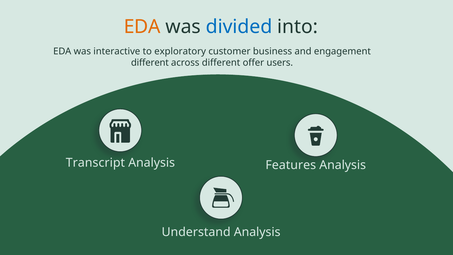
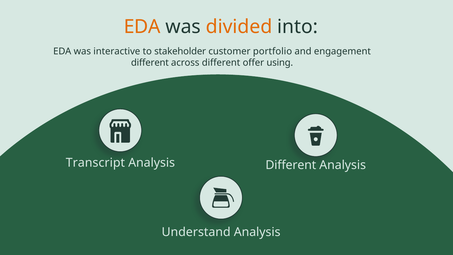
divided colour: blue -> orange (239, 27)
exploratory: exploratory -> stakeholder (180, 51)
business: business -> portfolio (273, 51)
users: users -> using (280, 63)
Features: Features -> Different (291, 165)
